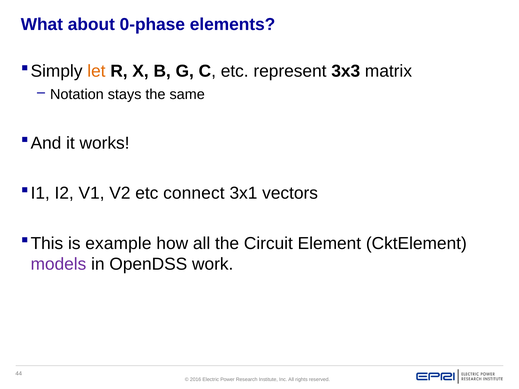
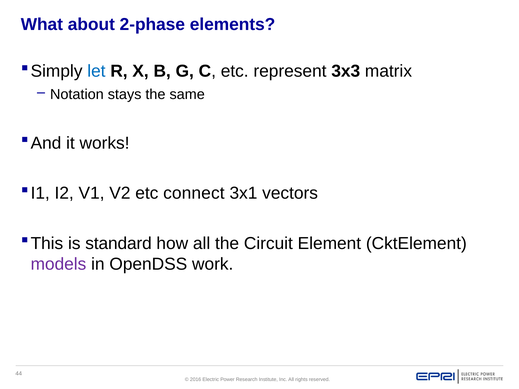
0-phase: 0-phase -> 2-phase (152, 25)
let colour: orange -> blue (96, 71)
example: example -> standard (119, 243)
